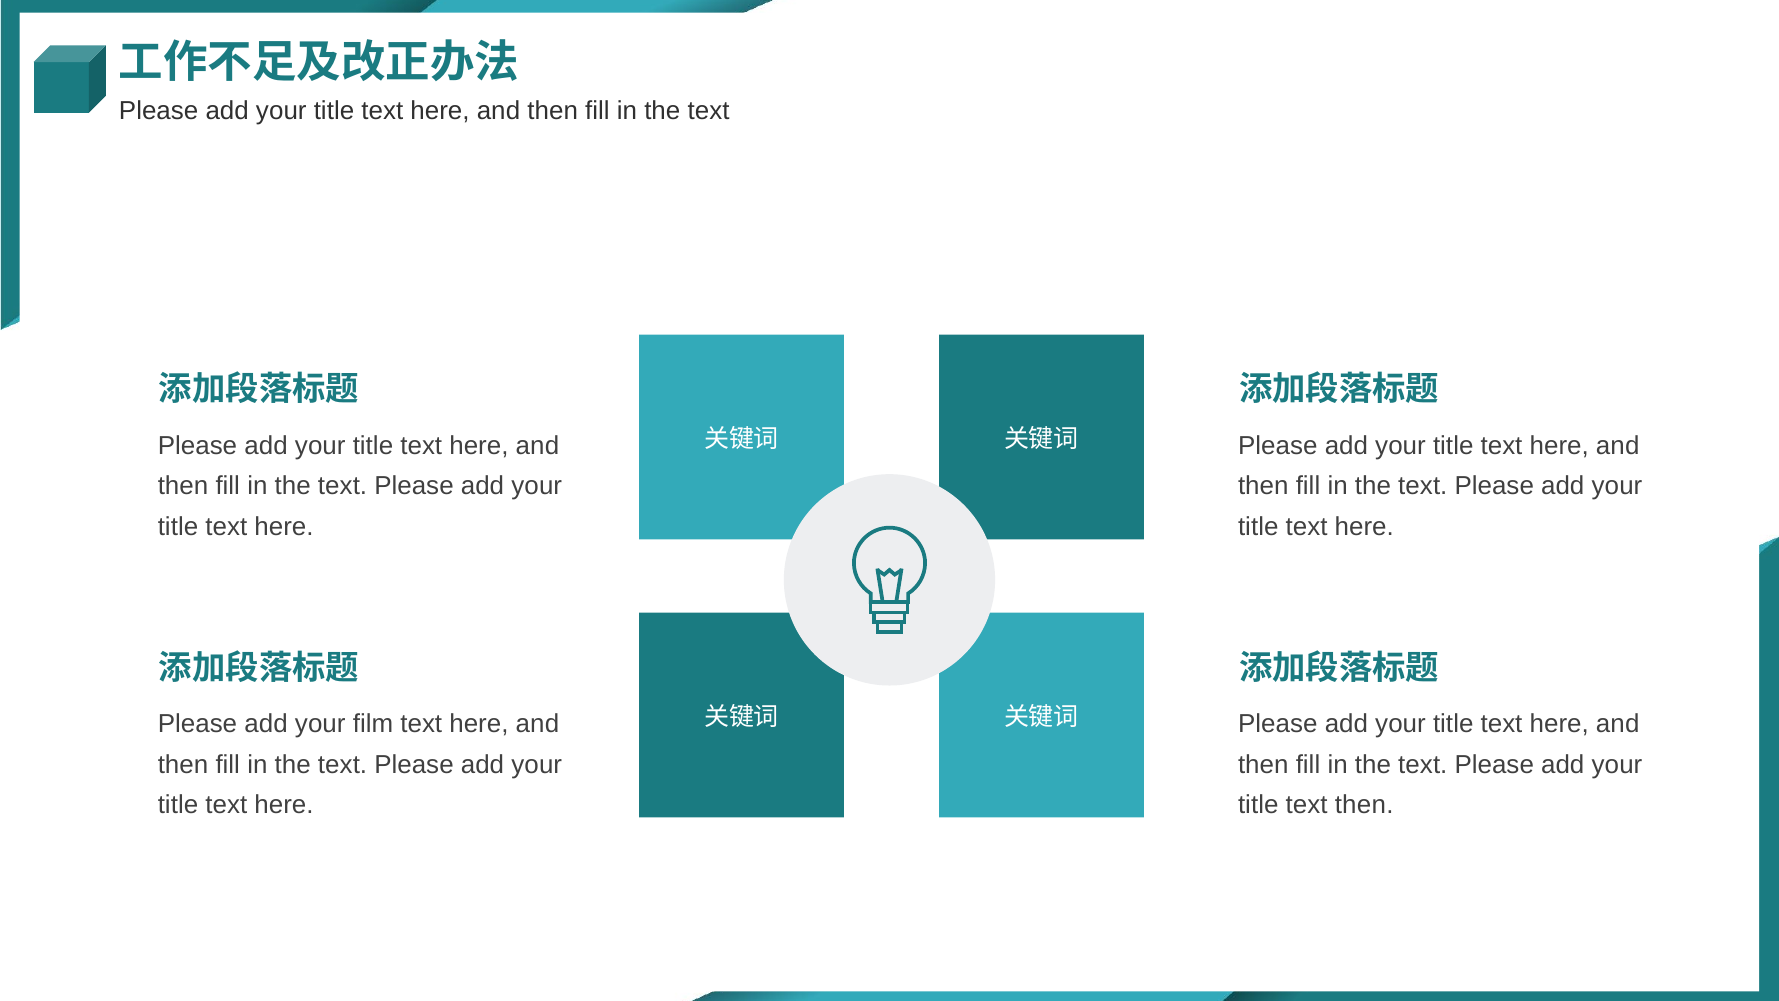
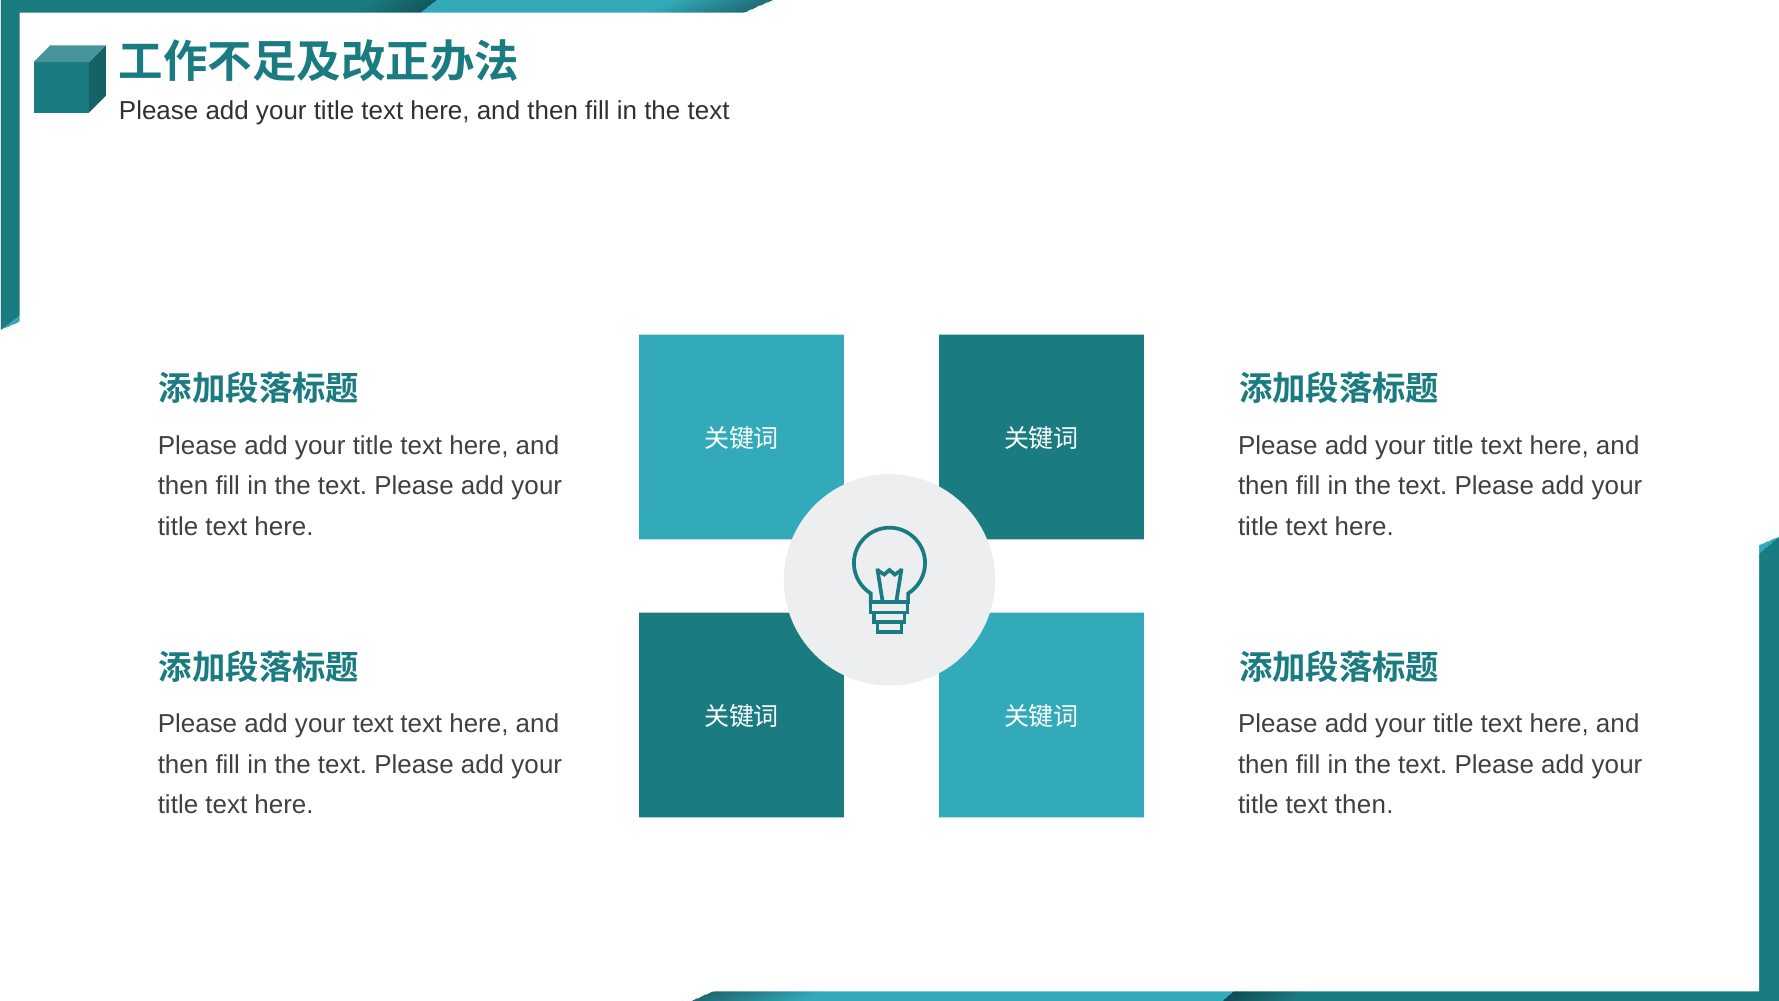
your film: film -> text (373, 724)
